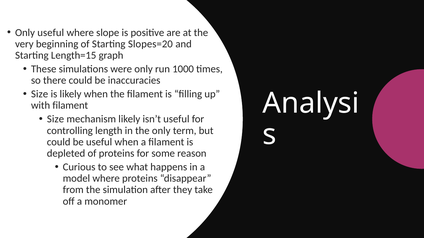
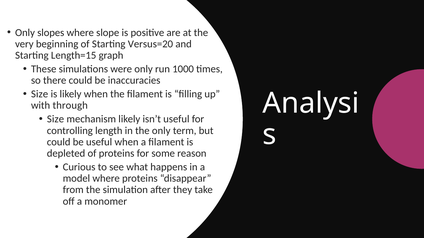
Only useful: useful -> slopes (51, 33)
Slopes=20: Slopes=20 -> Versus=20 (150, 44)
with filament: filament -> through (70, 106)
